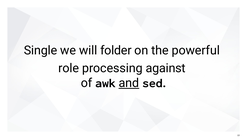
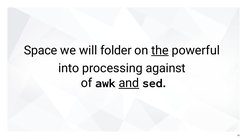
Single: Single -> Space (41, 50)
the underline: none -> present (160, 50)
role: role -> into (69, 68)
